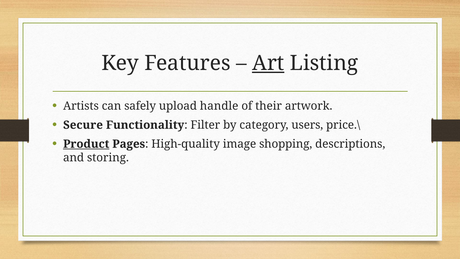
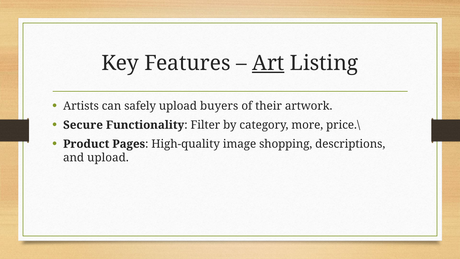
handle: handle -> buyers (219, 106)
users: users -> more (307, 125)
Product underline: present -> none (86, 144)
and storing: storing -> upload (108, 158)
